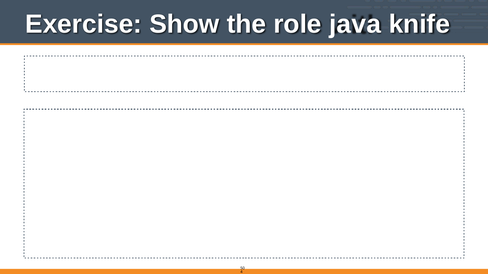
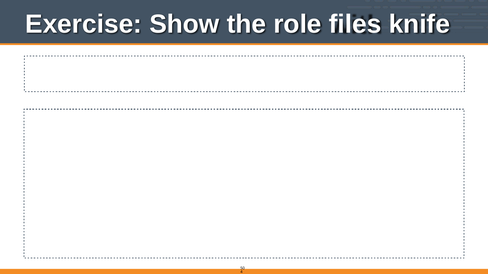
java: java -> files (355, 24)
